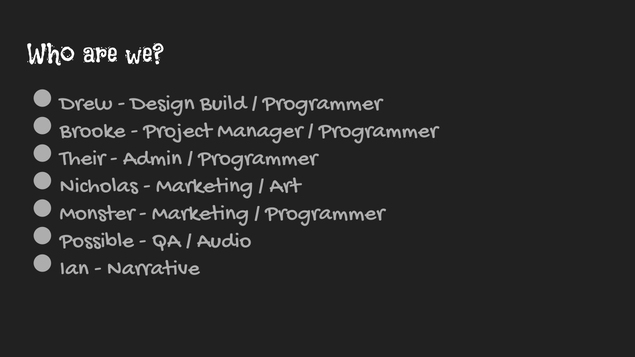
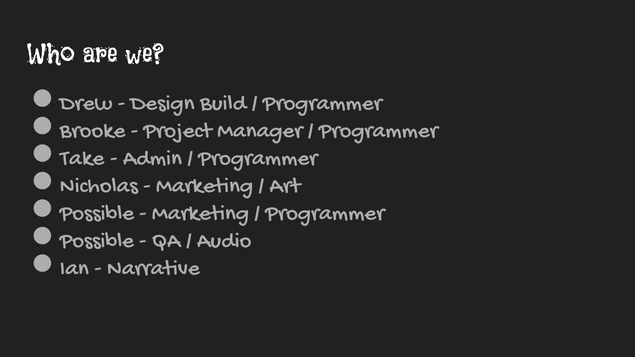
Their: Their -> Take (82, 157)
Monster: Monster -> Possible (97, 212)
